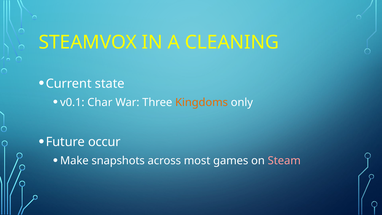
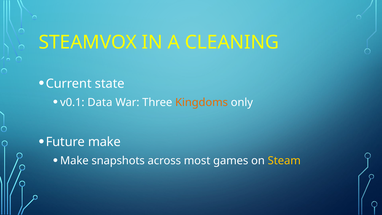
Char: Char -> Data (100, 102)
Future occur: occur -> make (104, 142)
Steam colour: pink -> yellow (284, 161)
